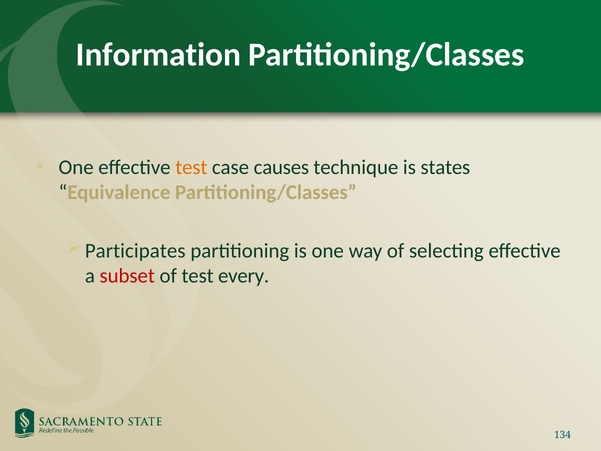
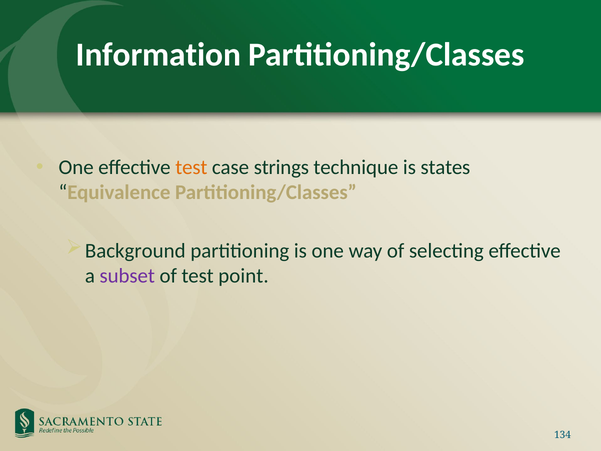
causes: causes -> strings (281, 167)
Participates: Participates -> Background (135, 251)
subset colour: red -> purple (127, 276)
every: every -> point (243, 276)
